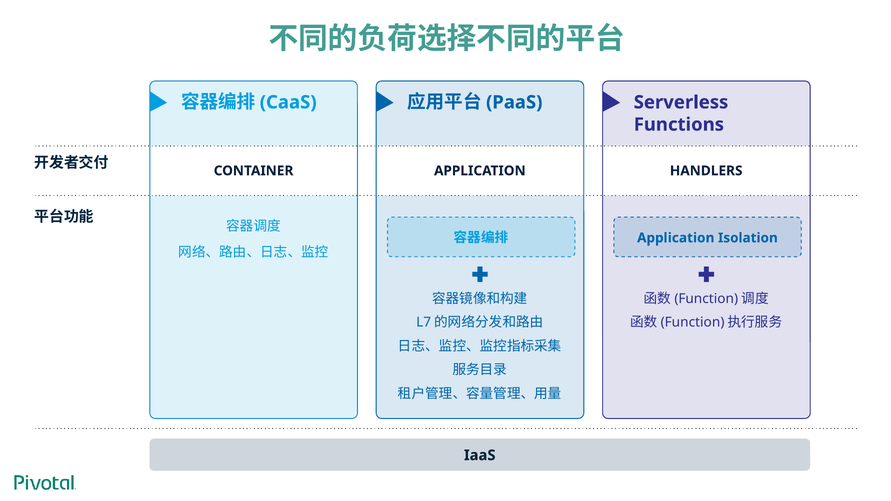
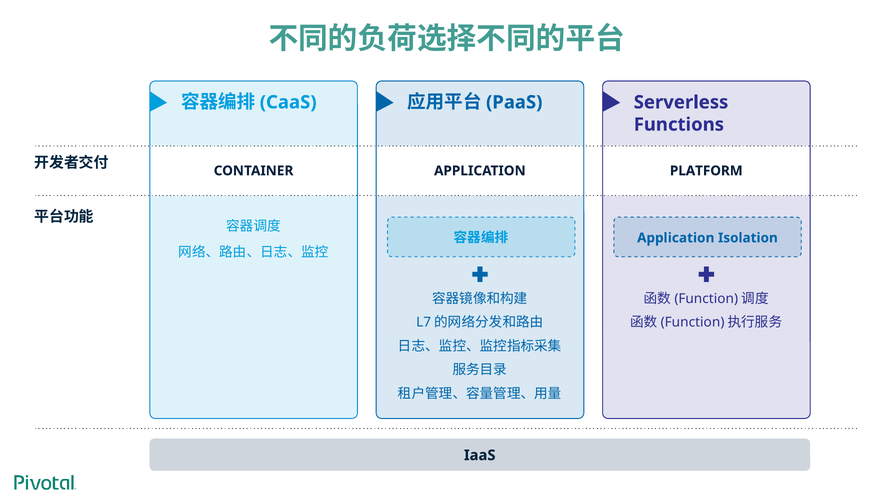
HANDLERS: HANDLERS -> PLATFORM (706, 171)
